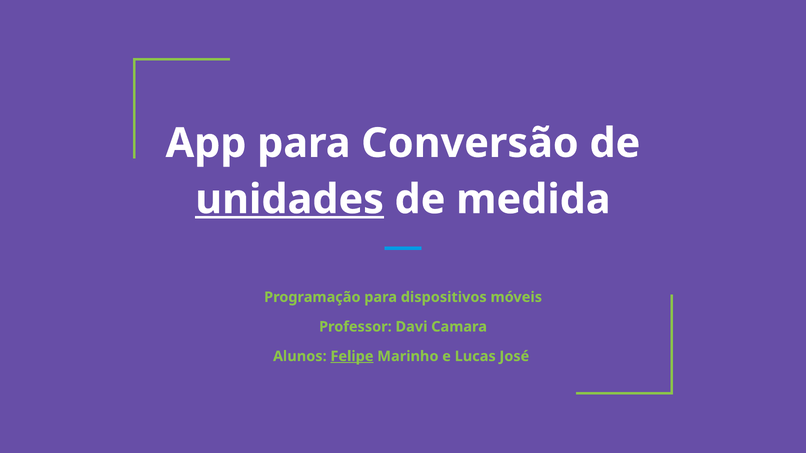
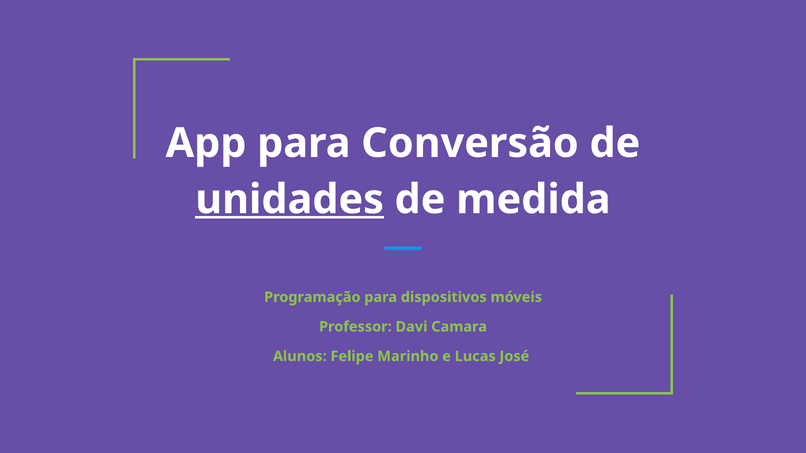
Felipe underline: present -> none (352, 357)
